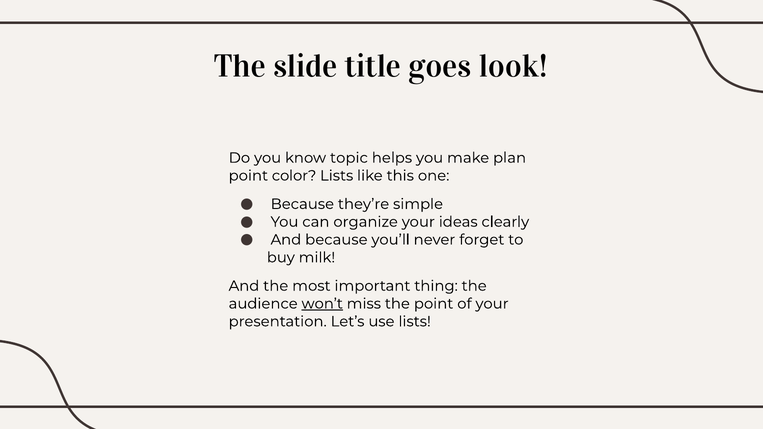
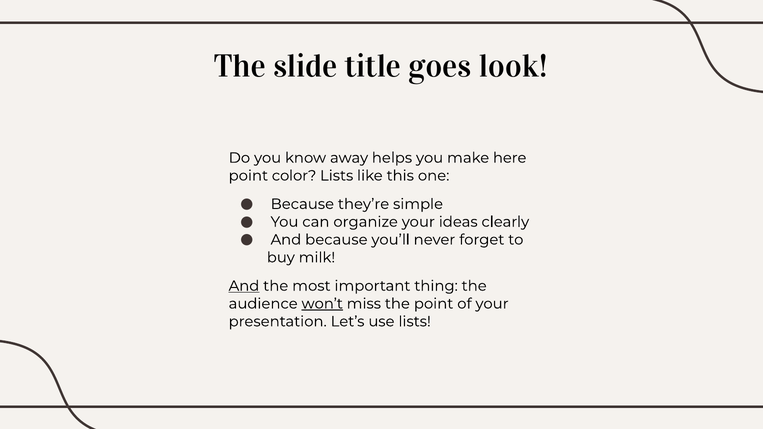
topic: topic -> away (349, 158)
plan: plan -> here (510, 158)
And underline: none -> present (244, 286)
